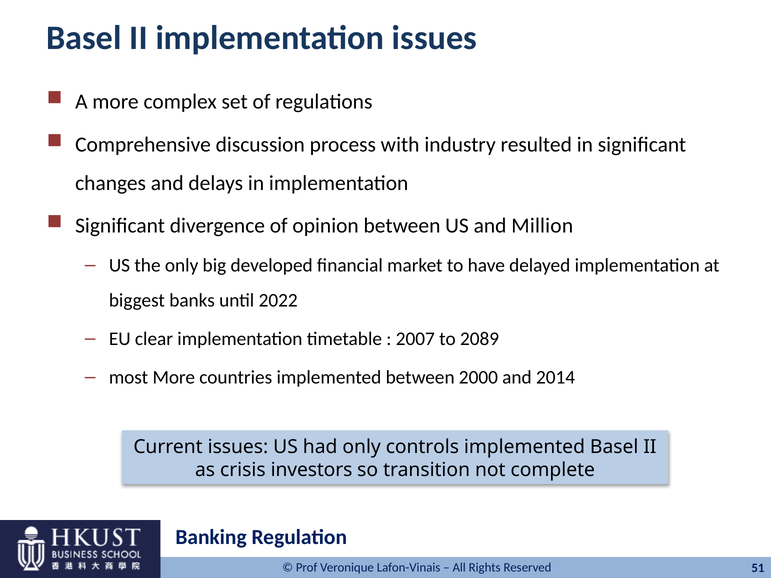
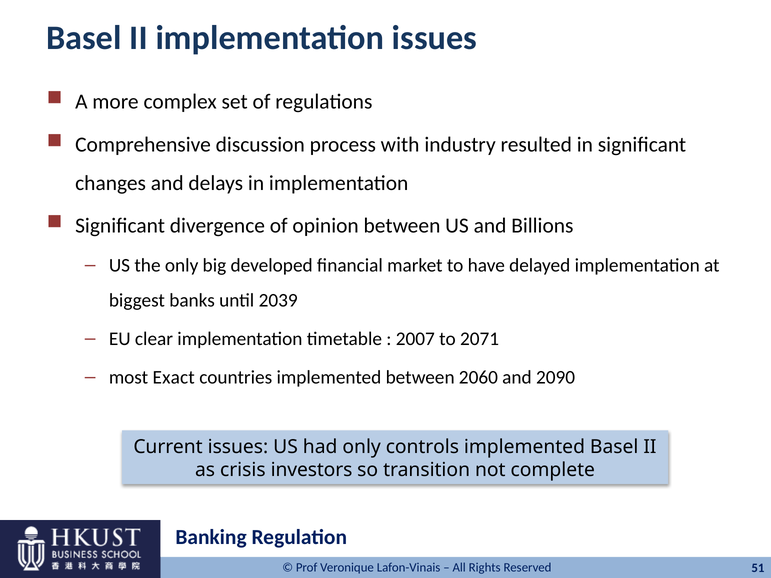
Million: Million -> Billions (542, 226)
2022: 2022 -> 2039 (278, 300)
2089: 2089 -> 2071 (480, 339)
most More: More -> Exact (174, 377)
2000: 2000 -> 2060 (478, 377)
2014: 2014 -> 2090 (556, 377)
